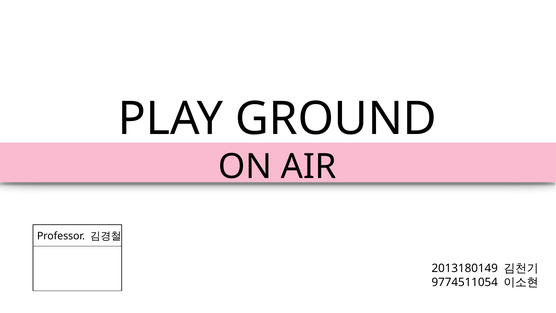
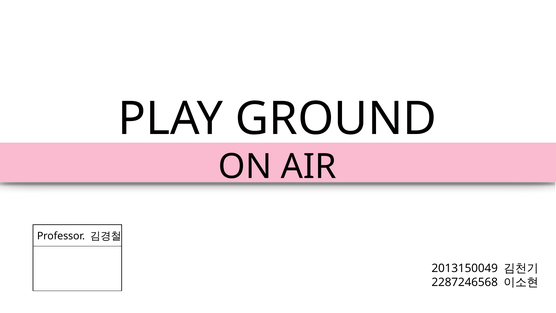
2013180149: 2013180149 -> 2013150049 (465, 268)
9774511054: 9774511054 -> 2287246568 (465, 282)
